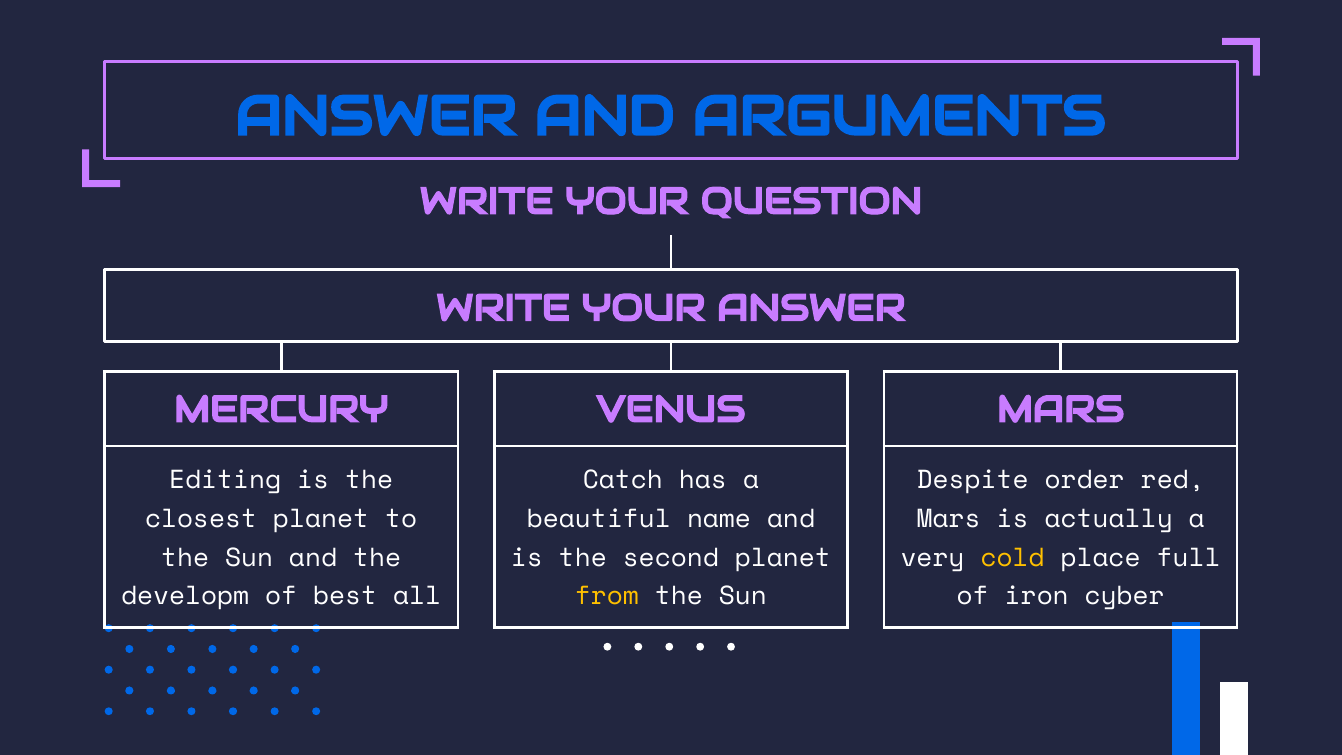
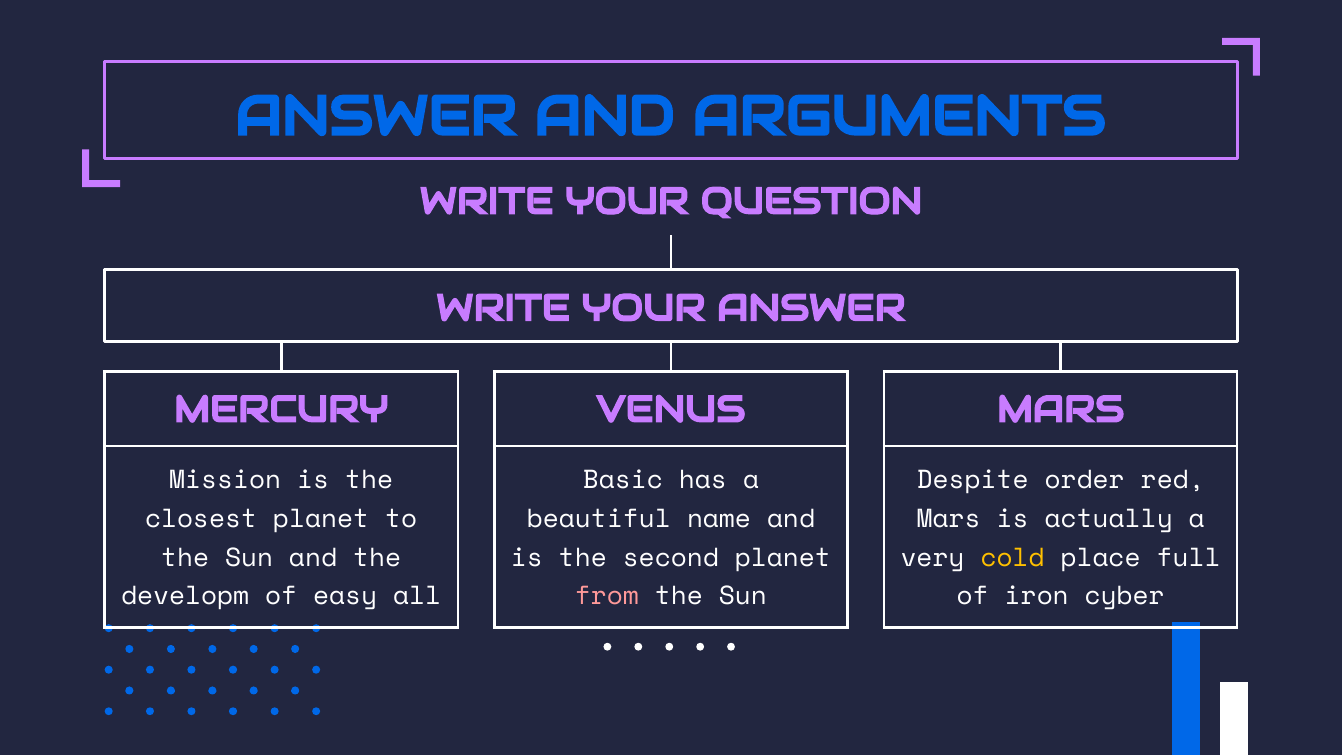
Editing: Editing -> Mission (225, 480)
Catch: Catch -> Basic (623, 480)
best: best -> easy (345, 596)
from colour: yellow -> pink (607, 596)
